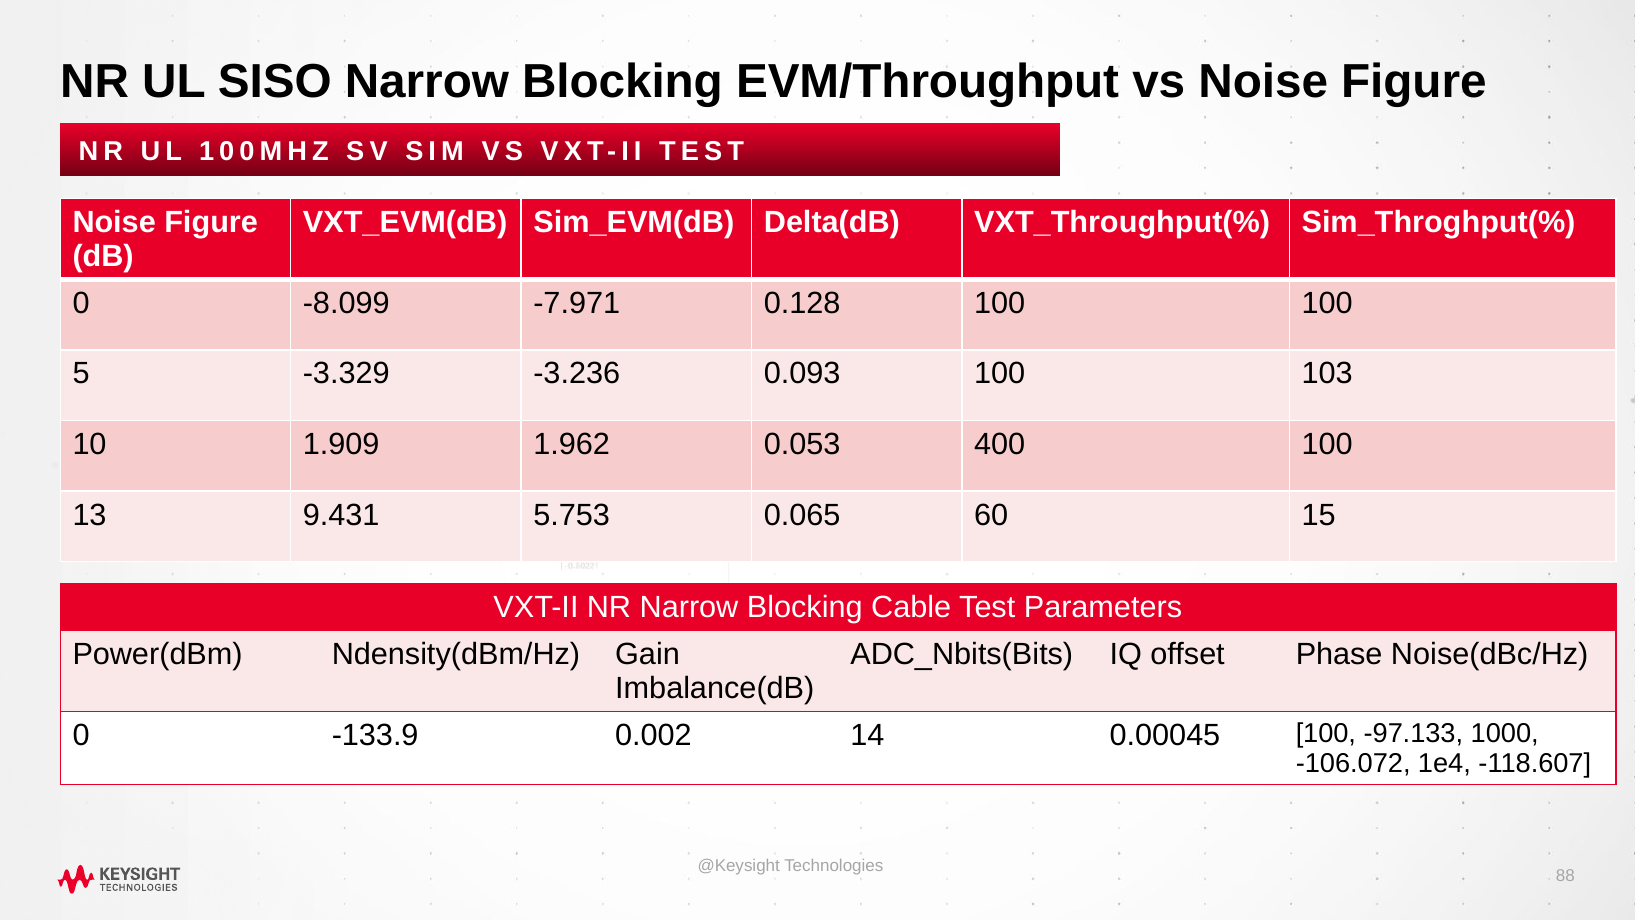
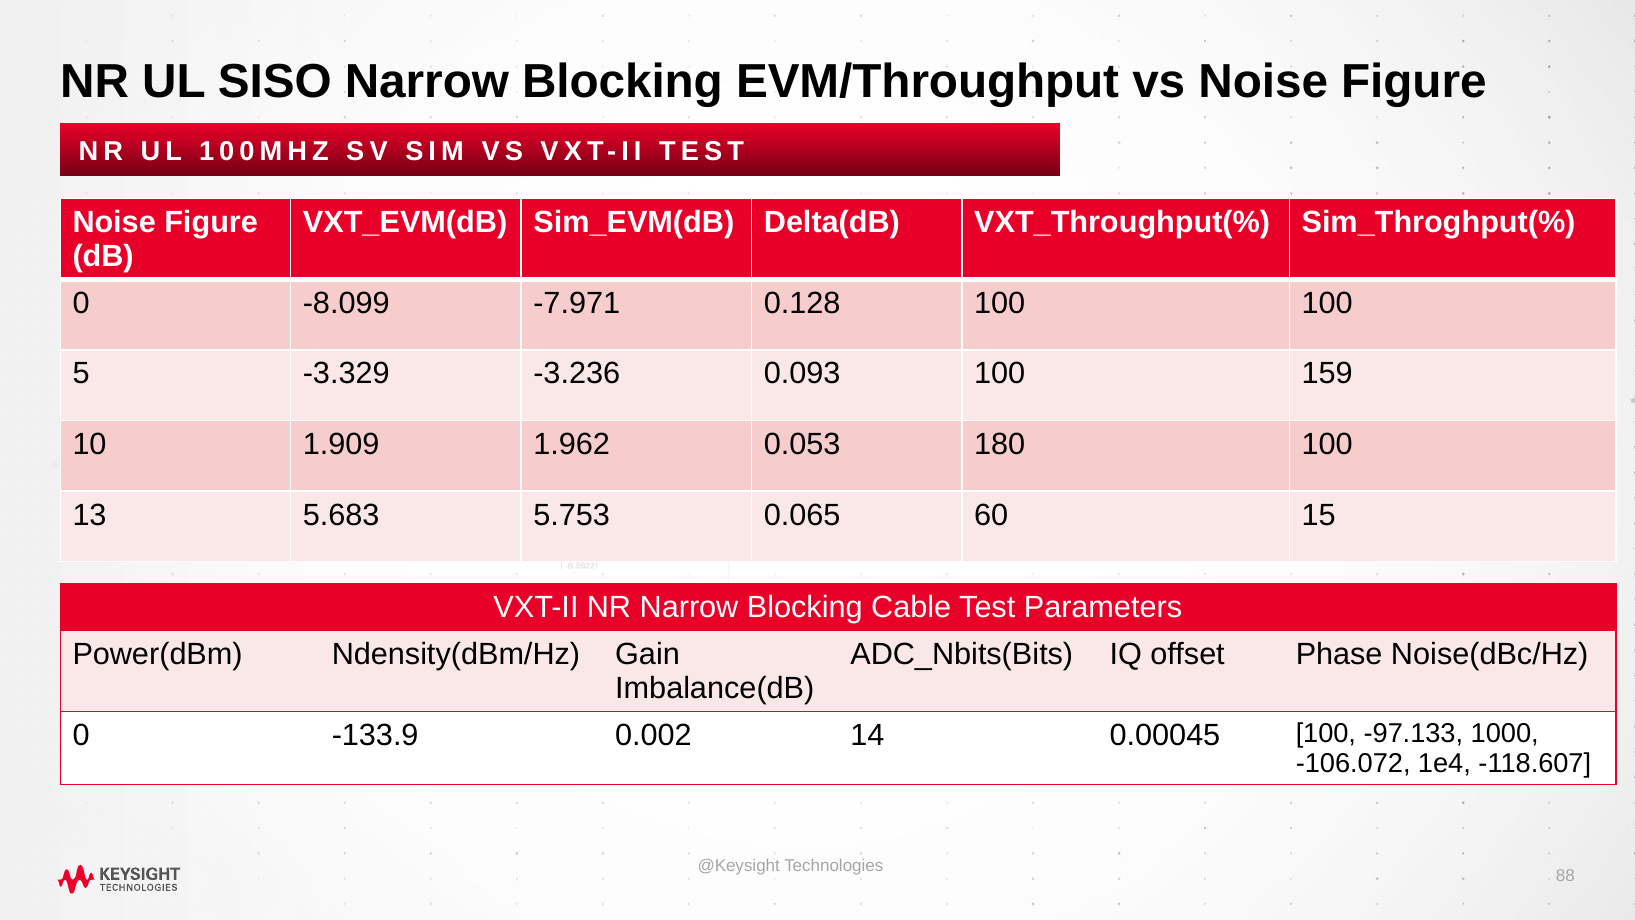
103: 103 -> 159 (1327, 374)
400: 400 -> 180 (1000, 444)
9.431: 9.431 -> 5.683 (341, 515)
